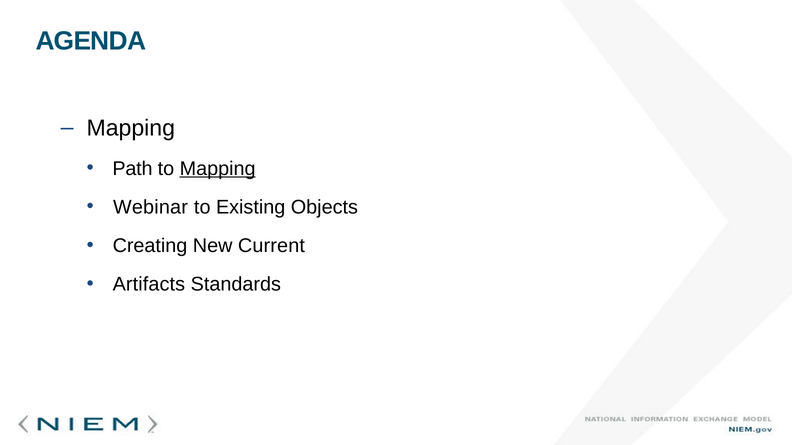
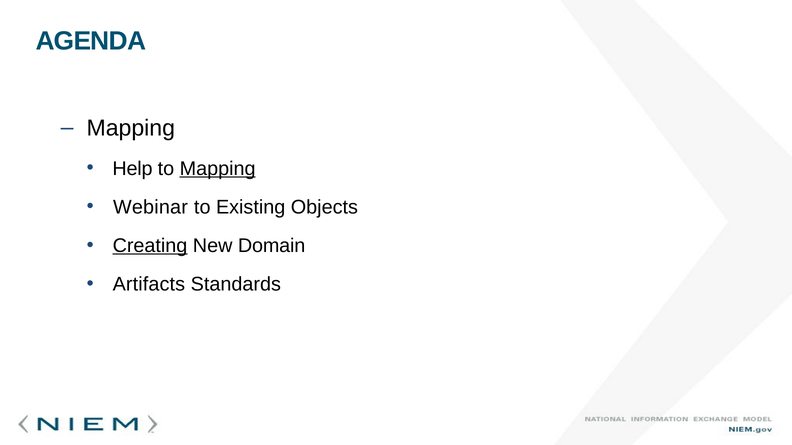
Path: Path -> Help (132, 169)
Creating underline: none -> present (150, 246)
Current: Current -> Domain (272, 246)
